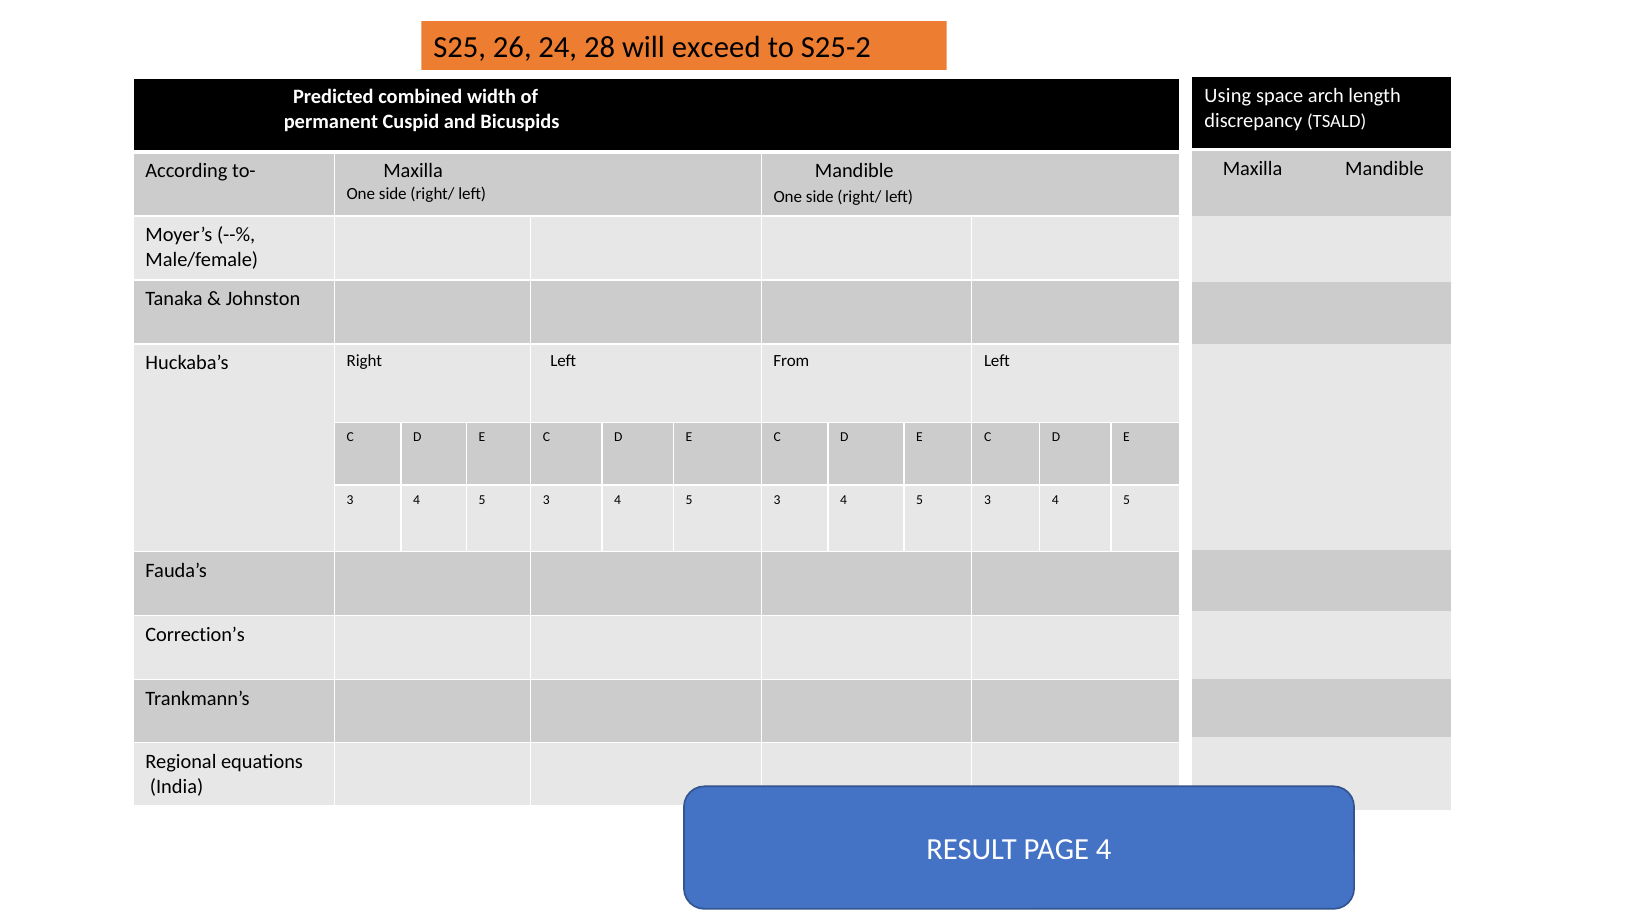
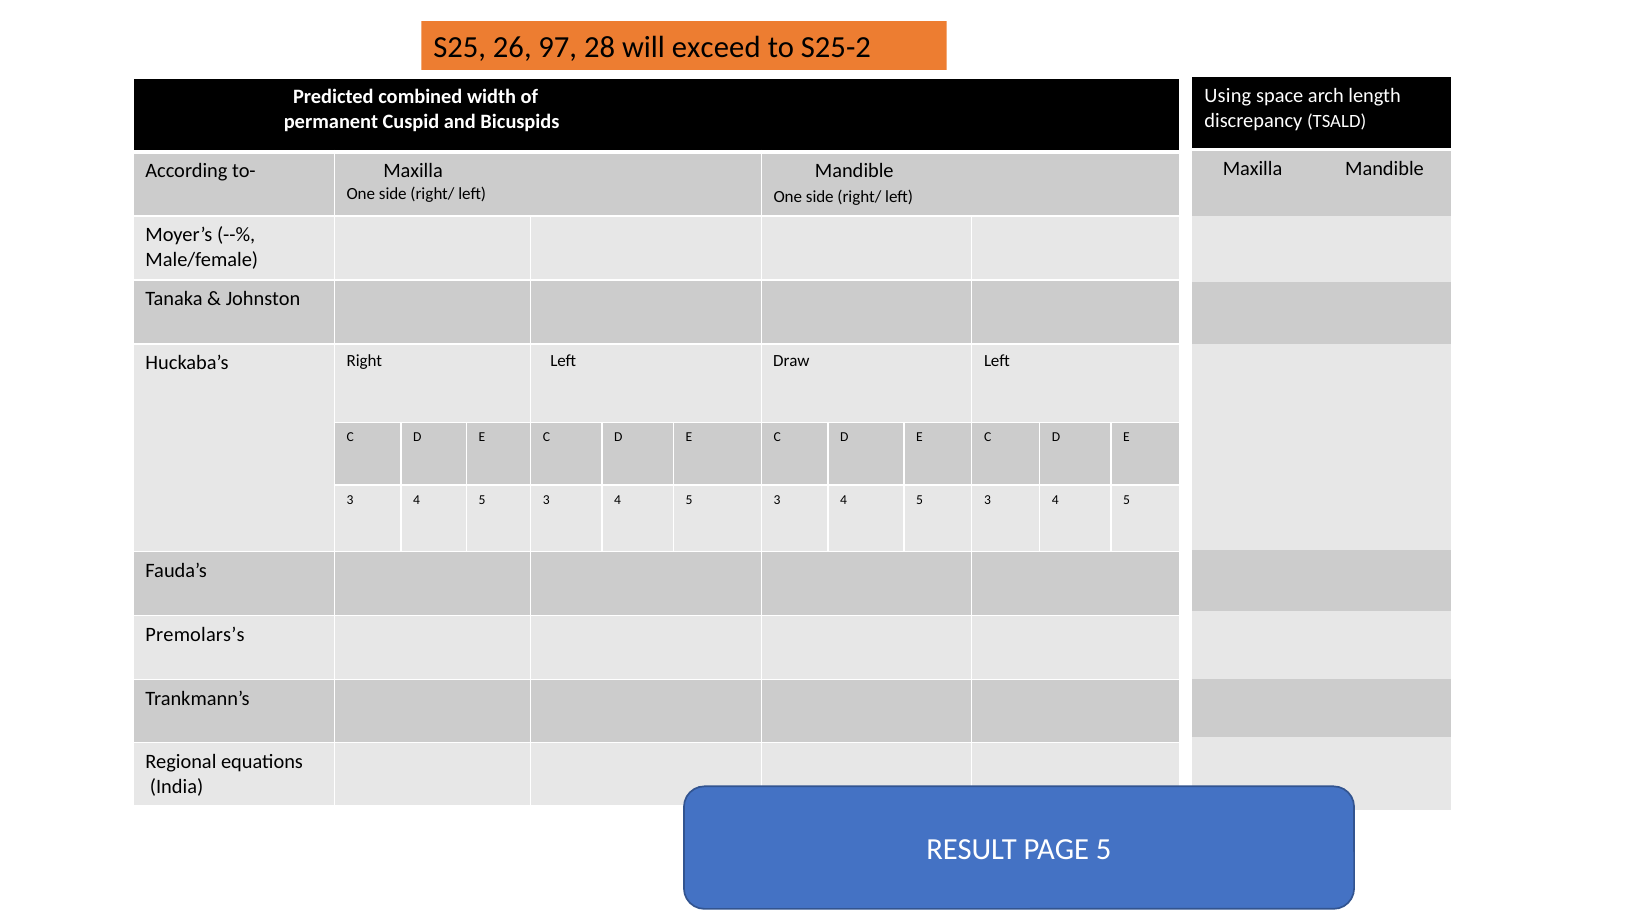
24: 24 -> 97 (558, 48)
From: From -> Draw (791, 361)
Correction’s: Correction’s -> Premolars’s (195, 634)
PAGE 4: 4 -> 5 (1104, 850)
